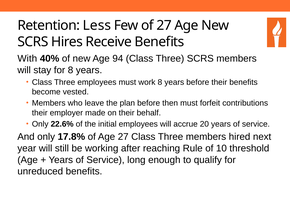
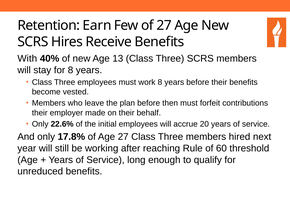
Less: Less -> Earn (97, 25)
94: 94 -> 13 (118, 59)
10: 10 -> 60 (221, 149)
